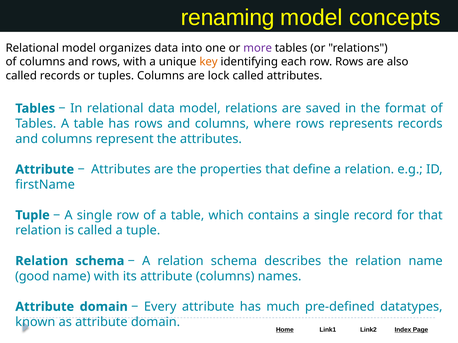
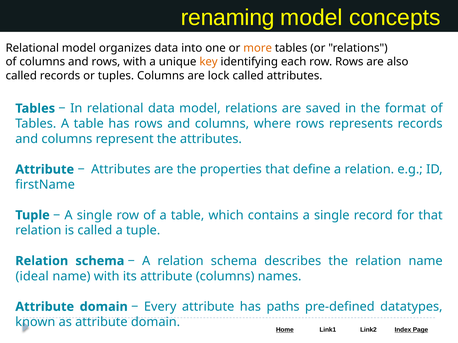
more colour: purple -> orange (258, 48)
good: good -> ideal (32, 277)
much: much -> paths (283, 307)
